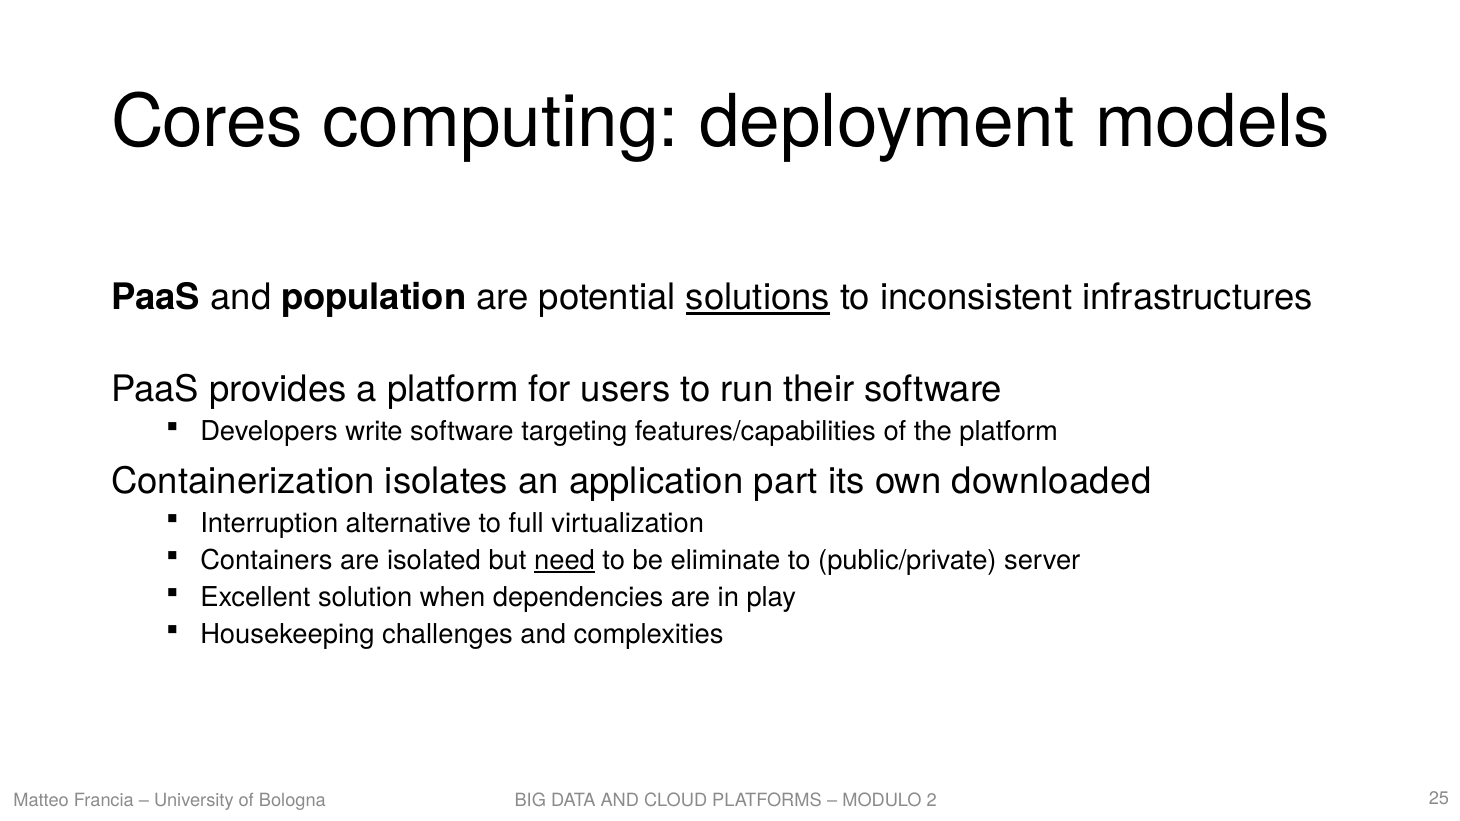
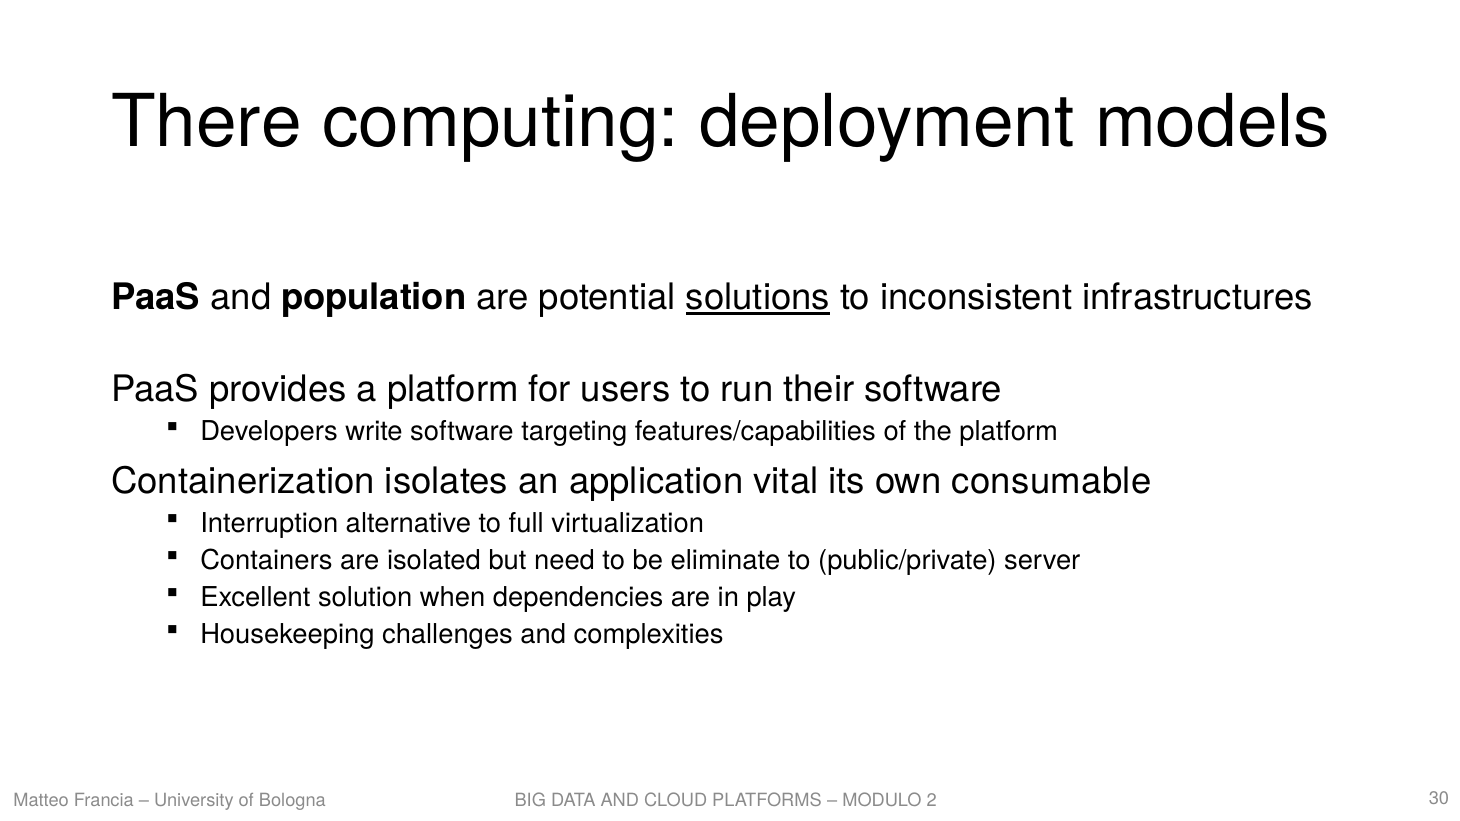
Cores: Cores -> There (207, 123)
part: part -> vital (786, 481)
downloaded: downloaded -> consumable (1052, 481)
need underline: present -> none (565, 561)
25: 25 -> 30 (1439, 799)
